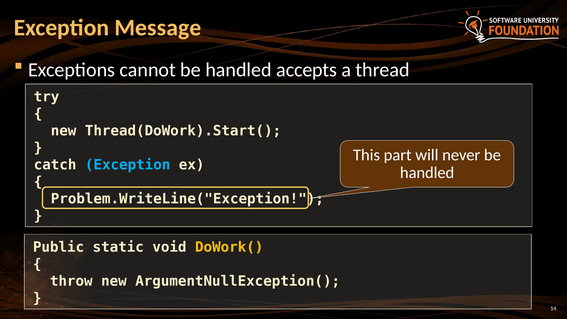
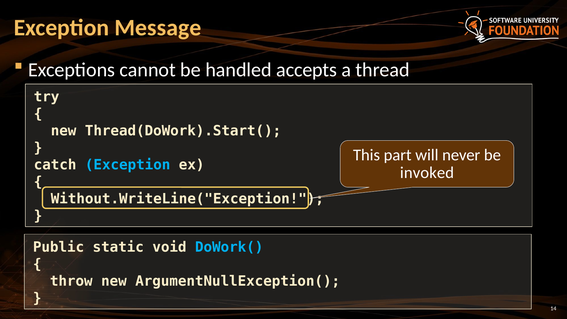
handled: handled -> invoked (427, 173)
Problem.WriteLine("Exception: Problem.WriteLine("Exception -> Without.WriteLine("Exception (187, 199)
DoWork( colour: yellow -> light blue (229, 247)
